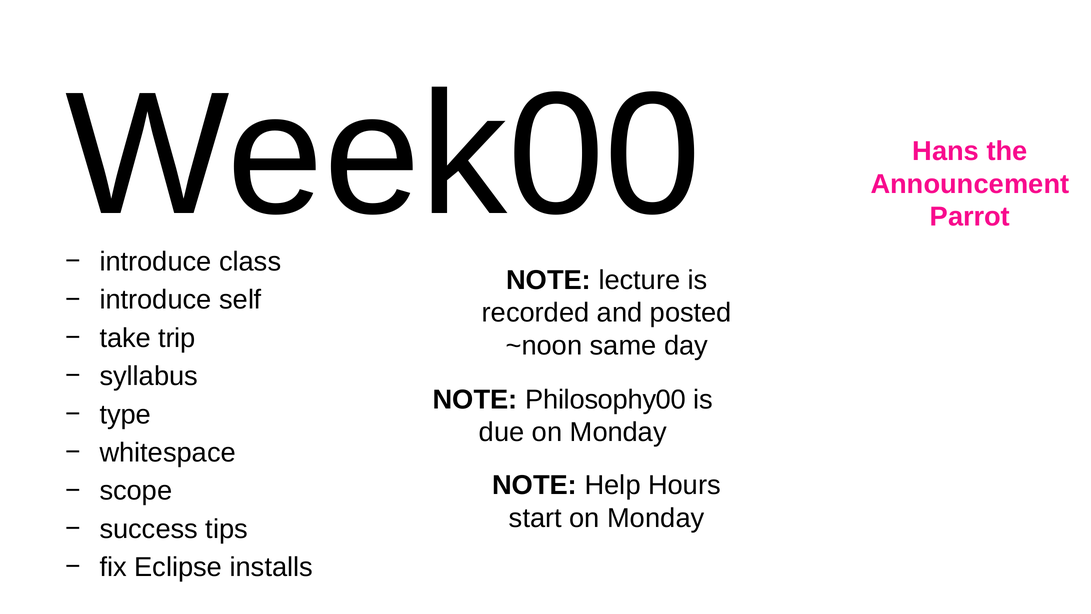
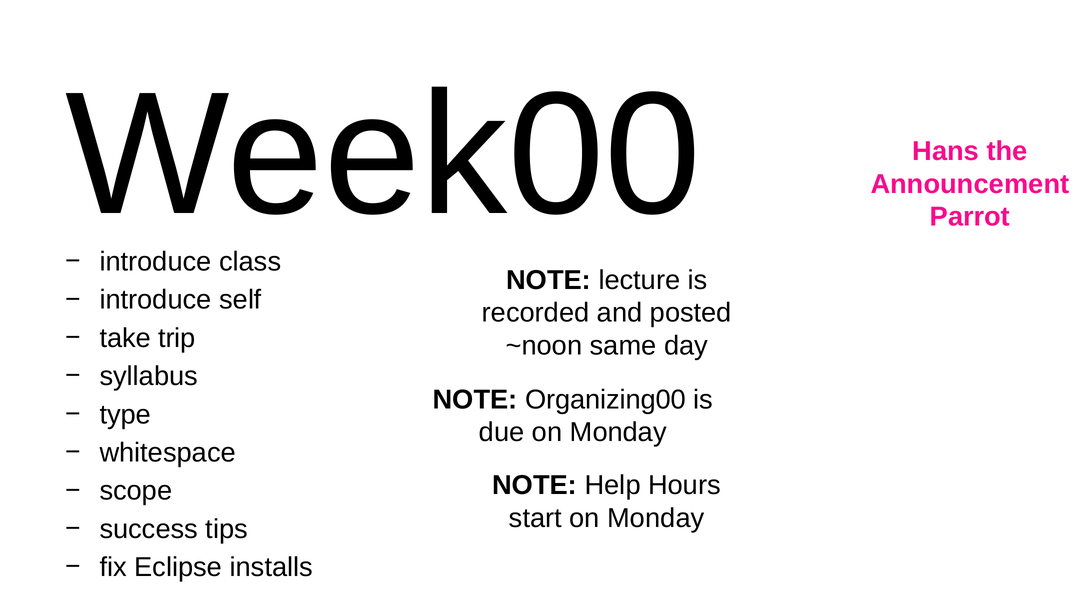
Philosophy00: Philosophy00 -> Organizing00 (606, 399)
